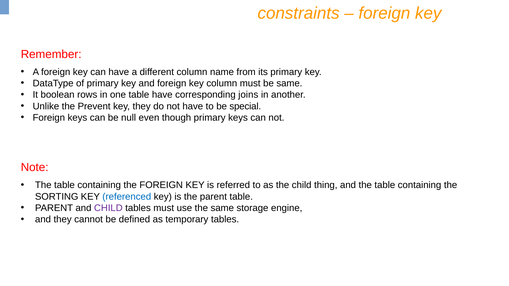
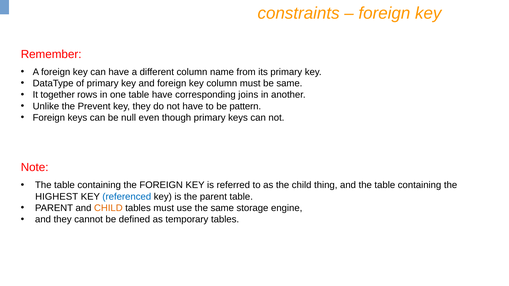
boolean: boolean -> together (58, 95)
special: special -> pattern (245, 106)
SORTING: SORTING -> HIGHEST (57, 197)
CHILD colour: purple -> orange (108, 208)
